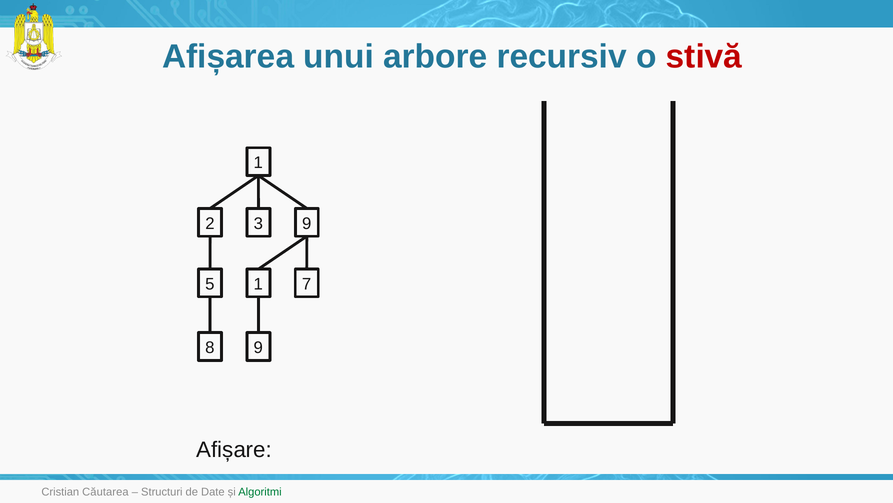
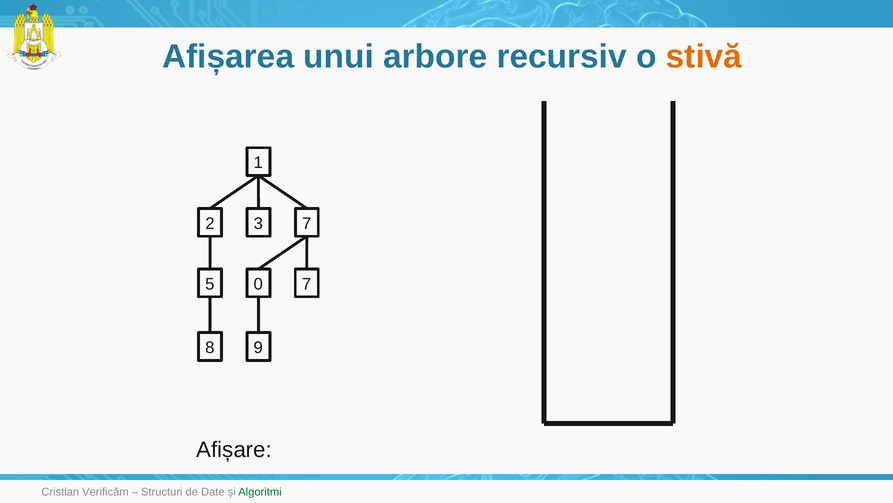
stivă colour: red -> orange (704, 57)
3 9: 9 -> 7 (307, 223)
5 1: 1 -> 0 (258, 284)
Căutarea: Căutarea -> Verificăm (105, 492)
